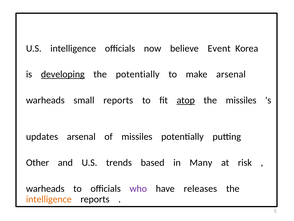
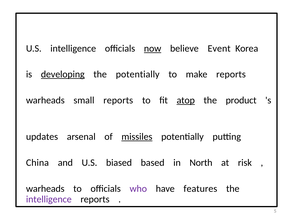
now underline: none -> present (153, 48)
make arsenal: arsenal -> reports (231, 74)
the missiles: missiles -> product (241, 100)
missiles underline: none -> present (137, 136)
Other: Other -> China (37, 162)
trends: trends -> biased (119, 162)
Many: Many -> North (201, 162)
releases: releases -> features (200, 188)
intelligence colour: orange -> purple (49, 199)
